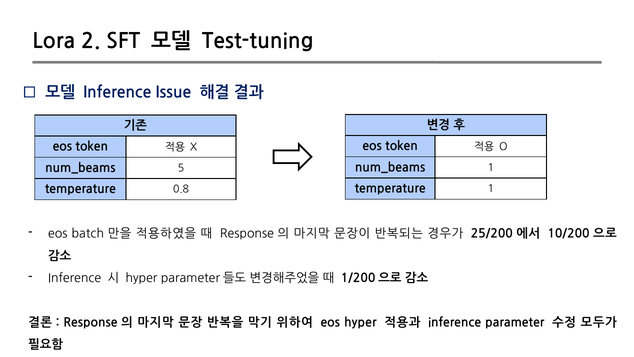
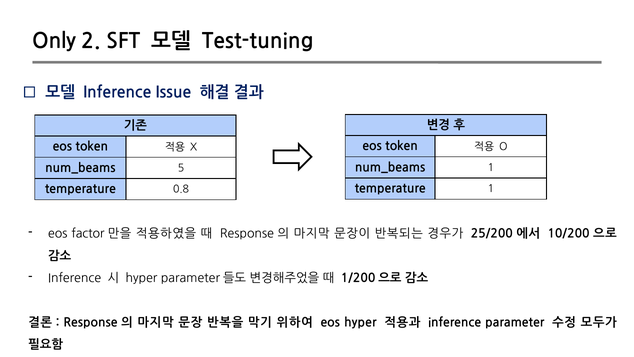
Lora: Lora -> Only (54, 41)
batch: batch -> factor (88, 234)
